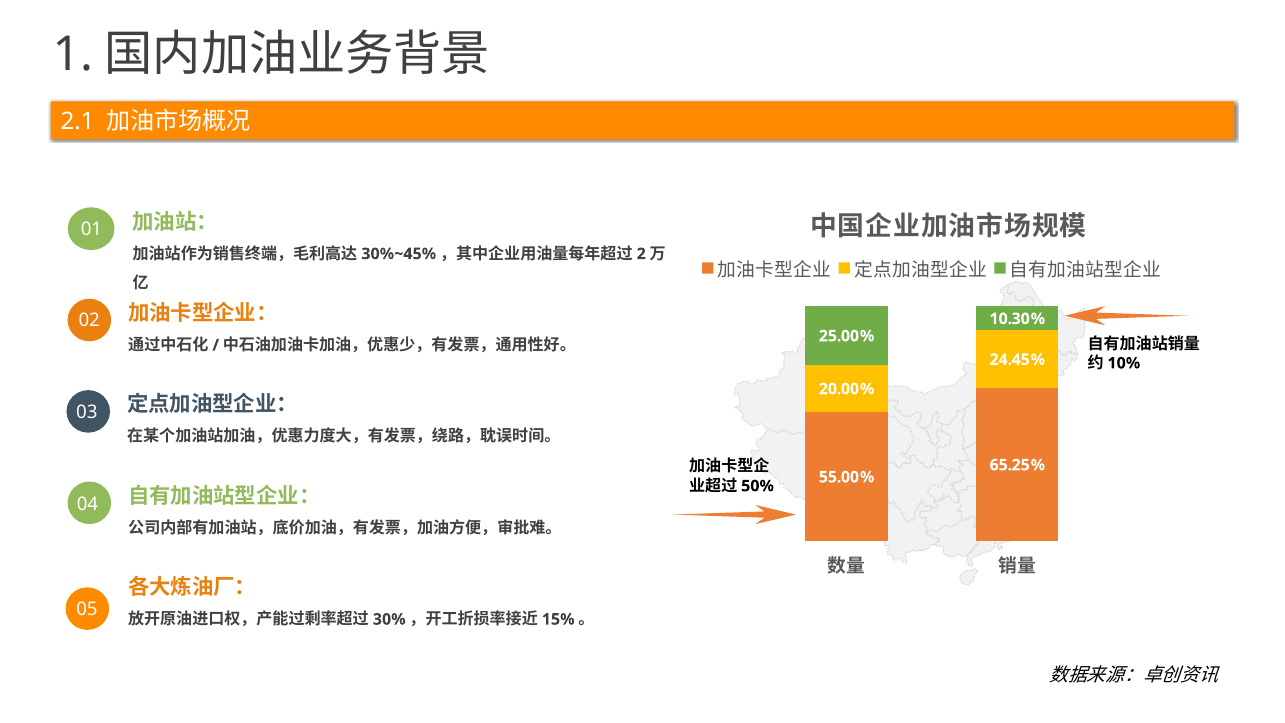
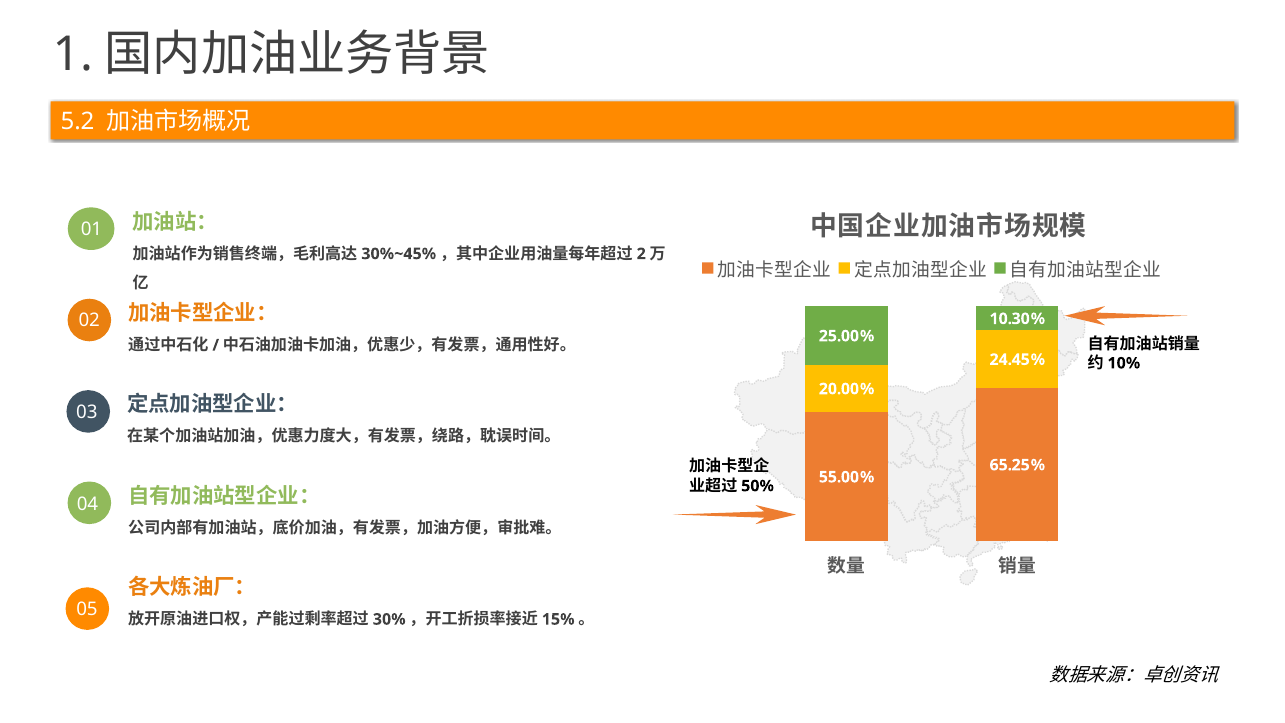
2.1: 2.1 -> 5.2 (78, 122)
